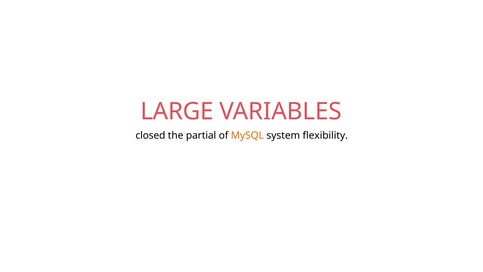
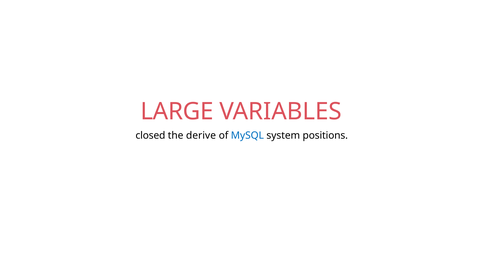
partial: partial -> derive (201, 135)
MySQL colour: orange -> blue (247, 135)
flexibility: flexibility -> positions (325, 135)
